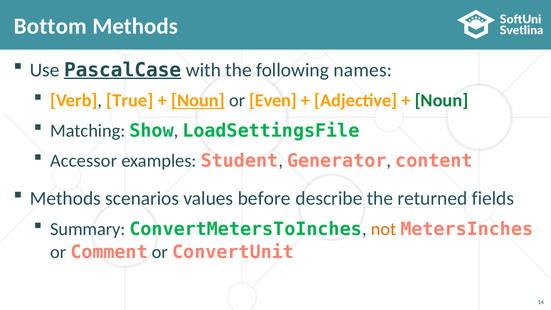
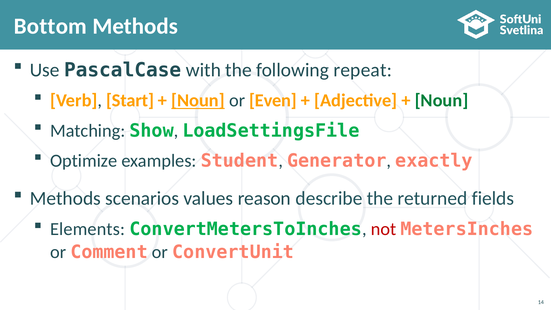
PascalCase underline: present -> none (123, 70)
names: names -> repeat (363, 70)
True: True -> Start (130, 101)
Accessor: Accessor -> Optimize (84, 161)
content: content -> exactly (434, 161)
before: before -> reason (264, 198)
Summary: Summary -> Elements (88, 229)
not colour: orange -> red (383, 229)
